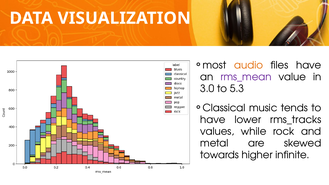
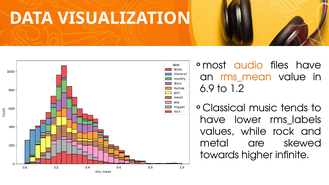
rms_mean colour: purple -> orange (246, 77)
3.0: 3.0 -> 6.9 (207, 89)
5.3: 5.3 -> 1.2 (237, 89)
rms_tracks: rms_tracks -> rms_labels (296, 120)
